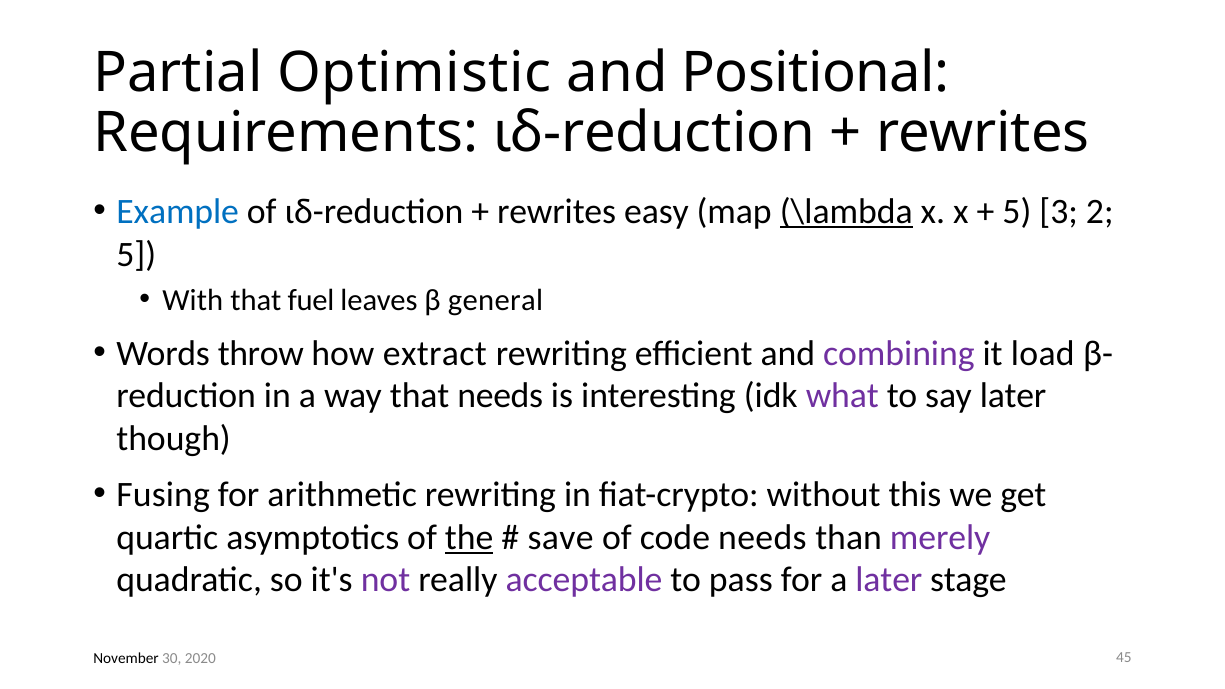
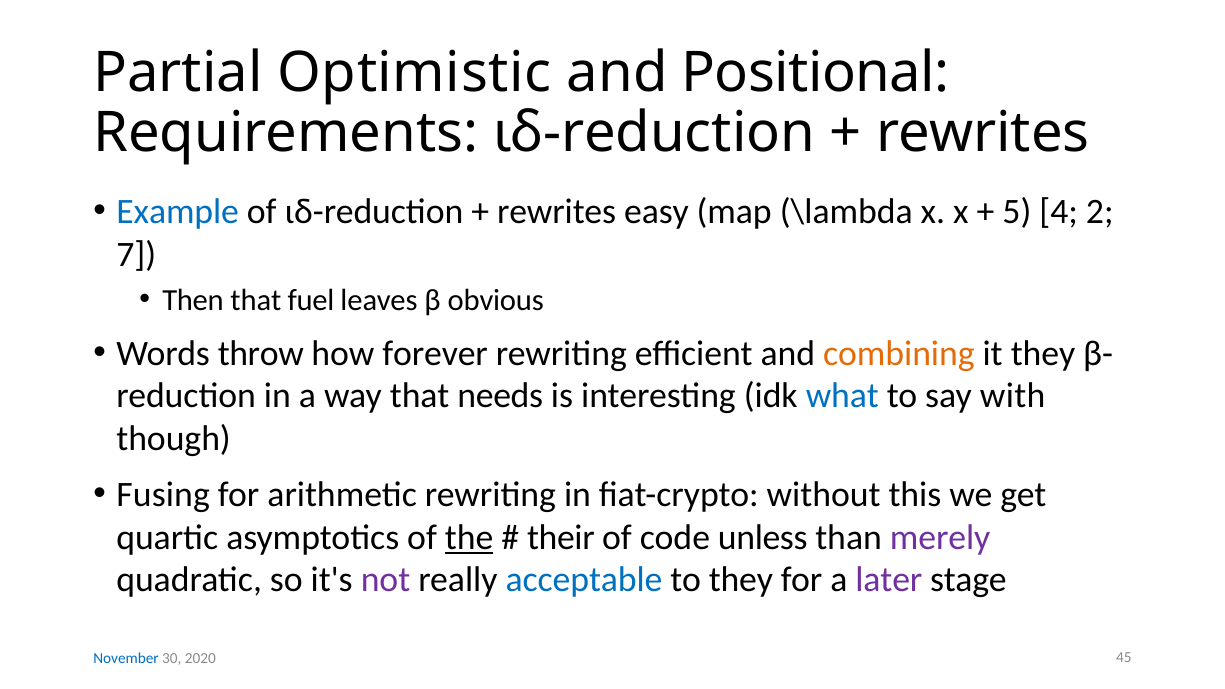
\lambda underline: present -> none (846, 212)
3: 3 -> 4 (1059, 212)
5: 5 -> 7 (136, 255)
With: With -> Then (193, 300)
general: general -> obvious (496, 300)
extract: extract -> forever (435, 353)
combining colour: purple -> orange (899, 353)
it load: load -> they (1043, 353)
what colour: purple -> blue (842, 396)
say later: later -> with (1013, 396)
save: save -> their (561, 537)
code needs: needs -> unless (763, 537)
acceptable colour: purple -> blue (584, 580)
to pass: pass -> they (741, 580)
November colour: black -> blue (126, 658)
